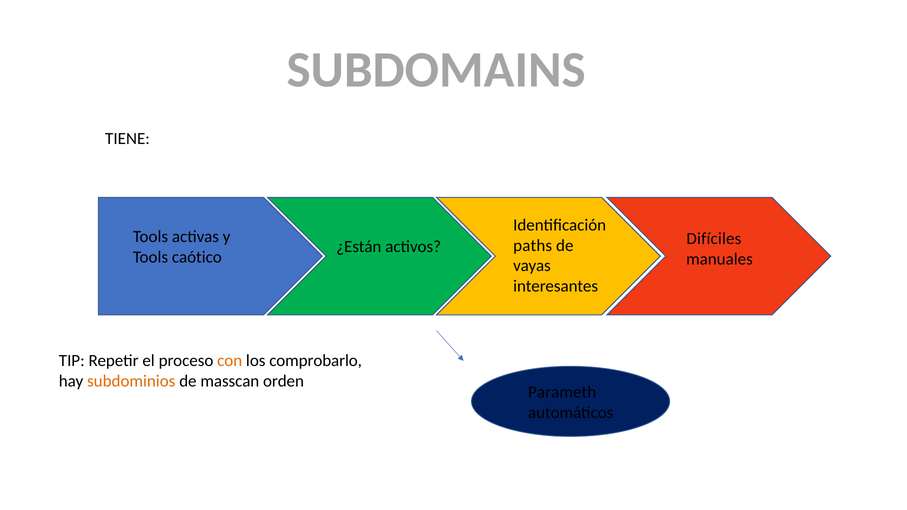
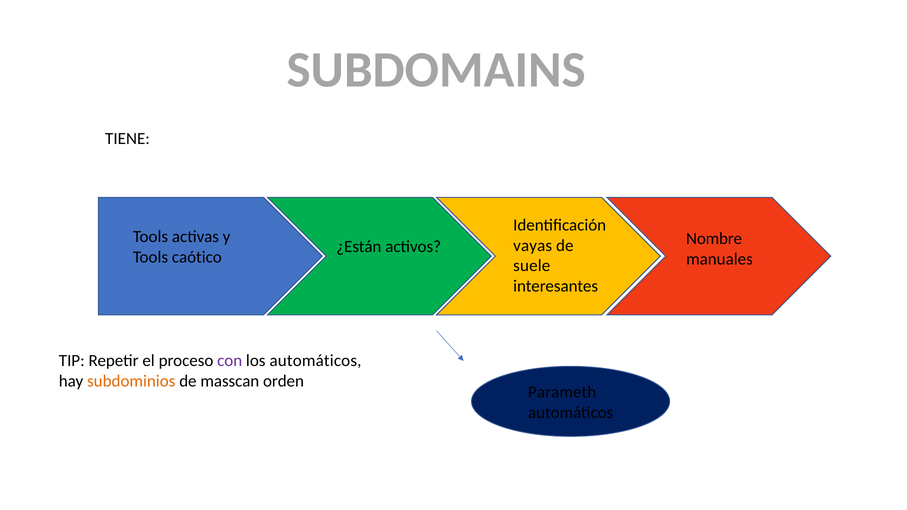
Difíciles: Difíciles -> Nombre (714, 239)
paths: paths -> vayas (533, 246)
vayas: vayas -> suele (532, 266)
con colour: orange -> purple (230, 361)
los comprobarlo: comprobarlo -> automáticos (315, 361)
